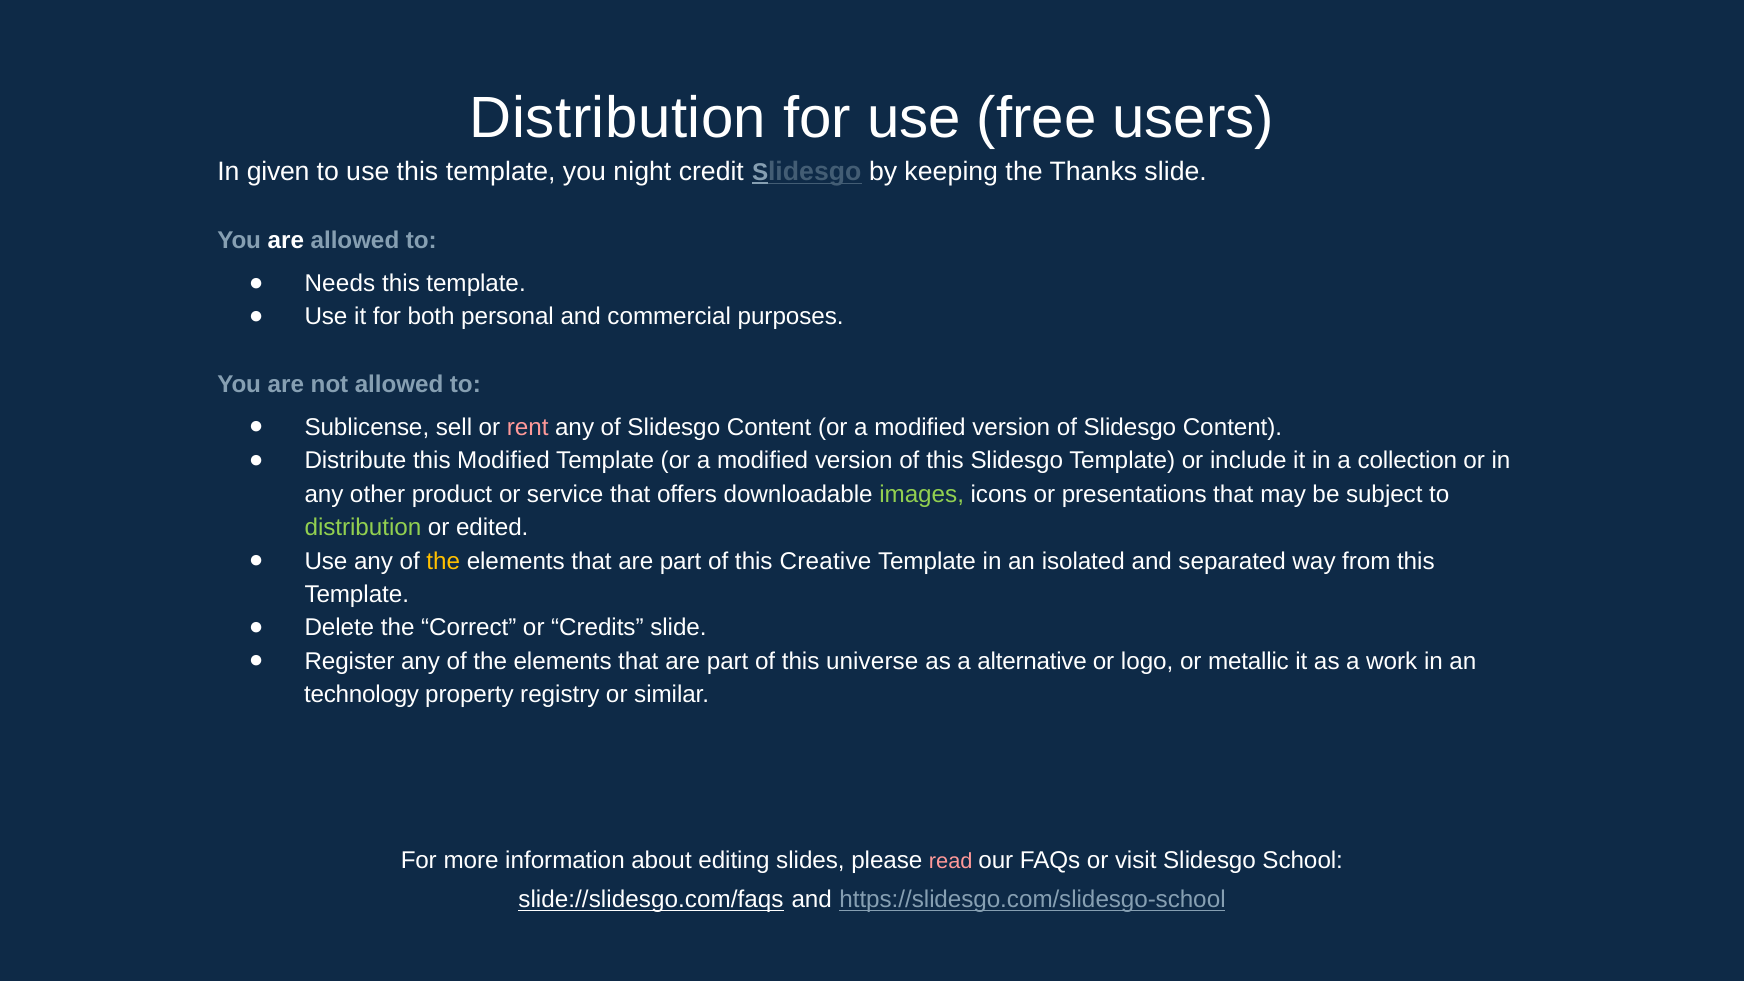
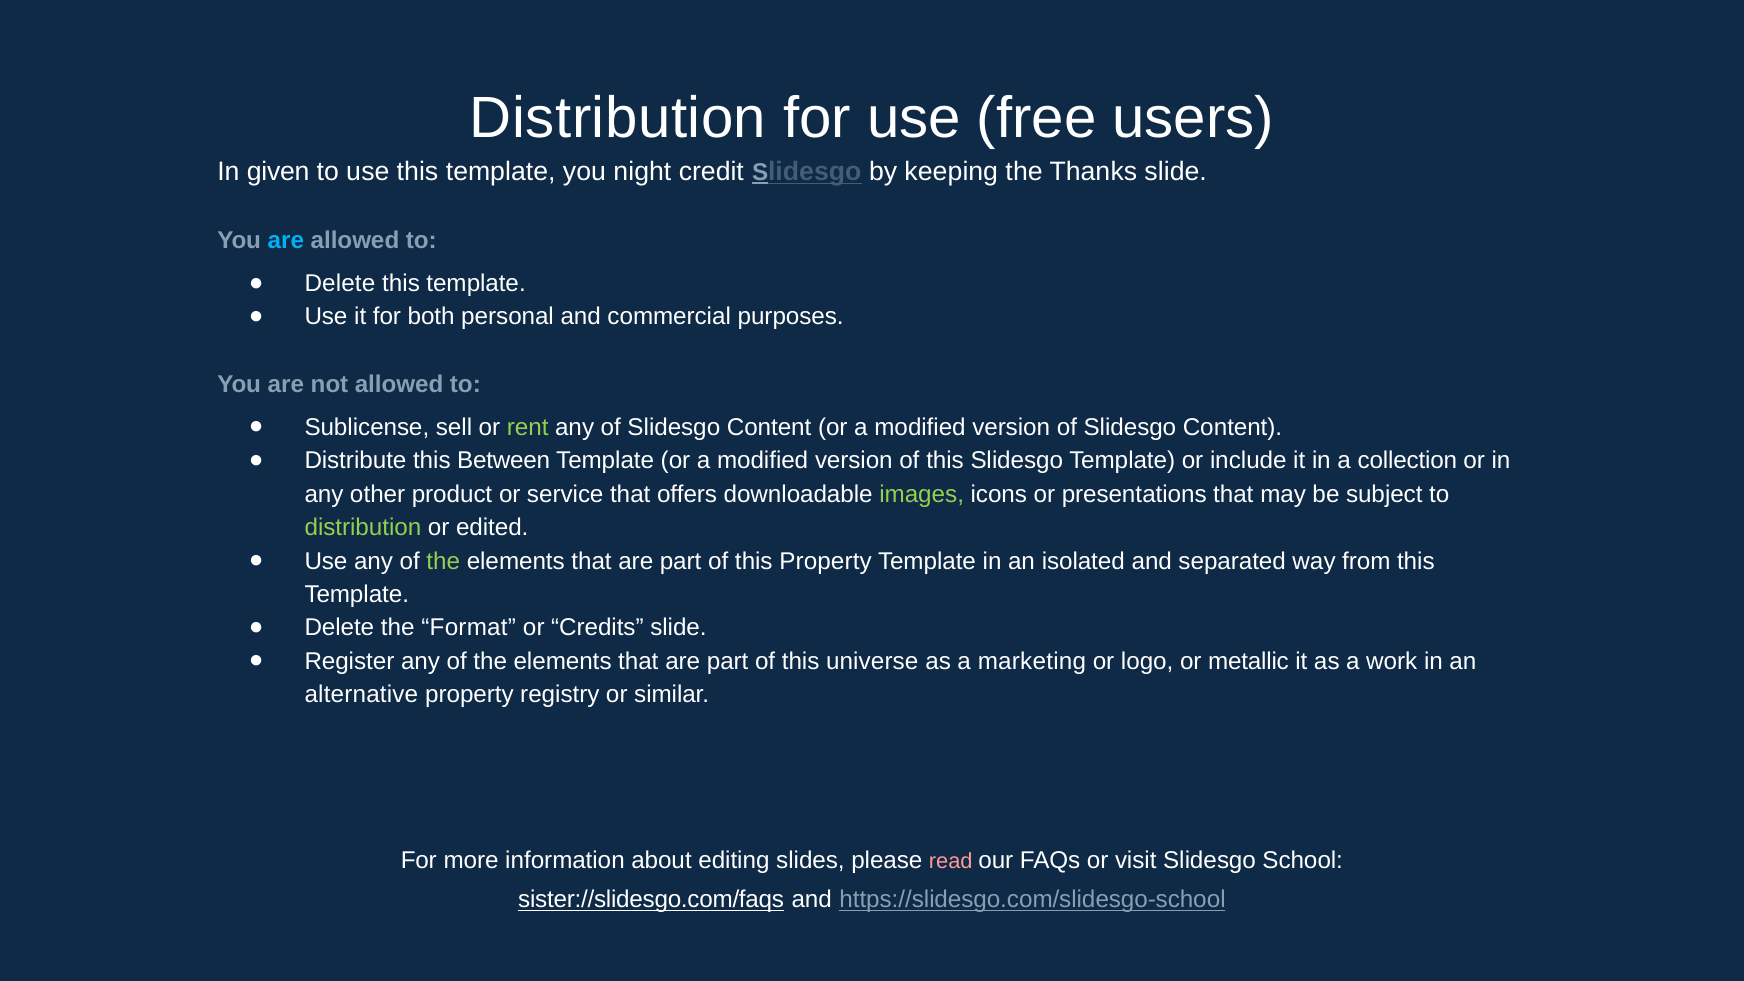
are colour: white -> light blue (286, 240)
Needs: Needs -> Delete (340, 283)
rent colour: pink -> light green (528, 427)
this Modified: Modified -> Between (504, 461)
the colour: yellow -> light green (443, 561)
this Creative: Creative -> Property (826, 561)
Correct: Correct -> Format (469, 628)
alternative: alternative -> marketing (1032, 661)
technology: technology -> alternative (361, 695)
slide://slidesgo.com/faqs: slide://slidesgo.com/faqs -> sister://slidesgo.com/faqs (651, 900)
